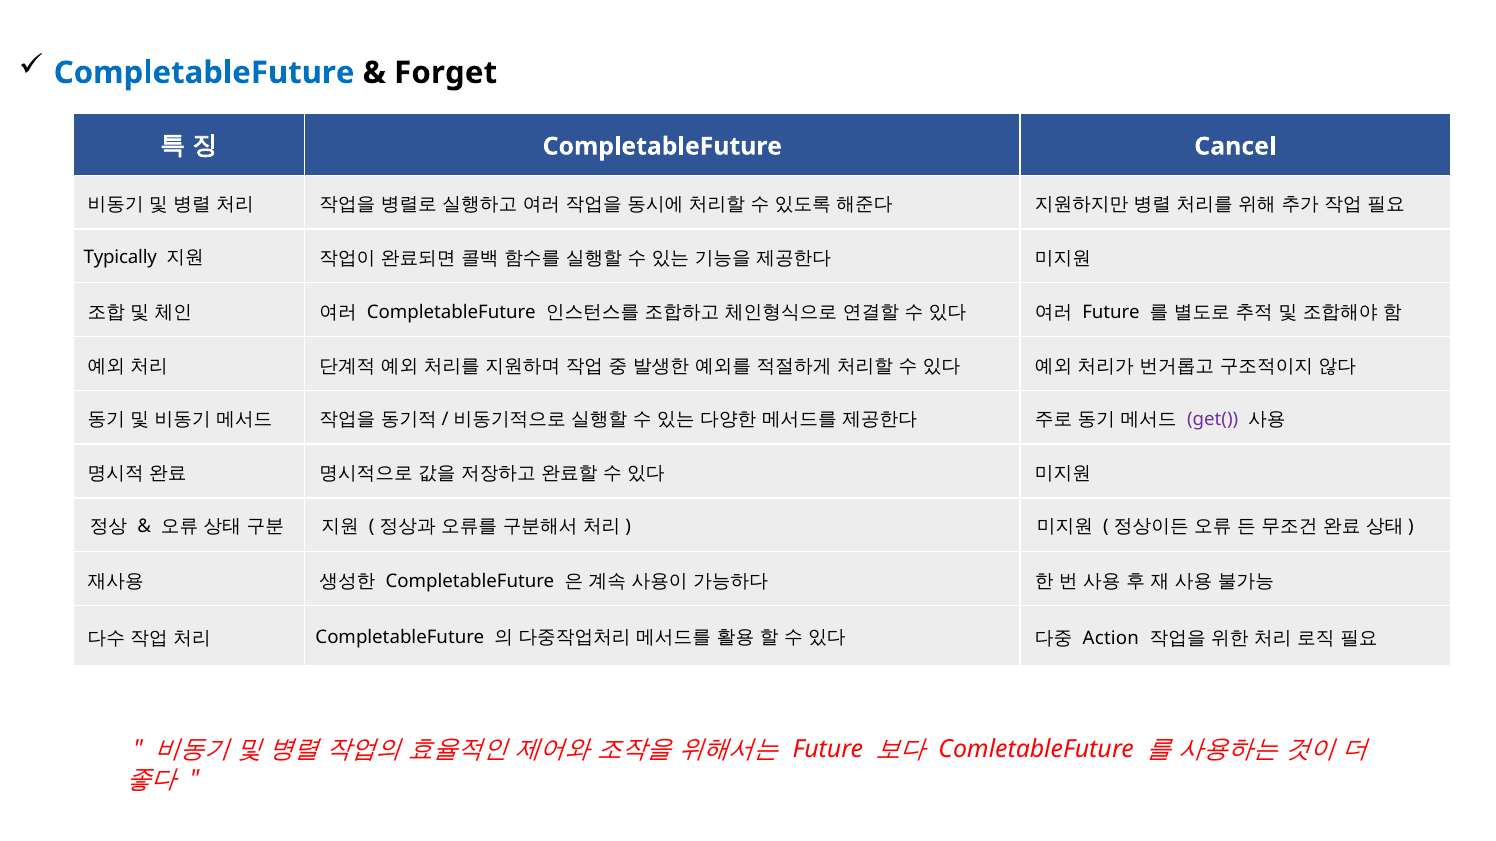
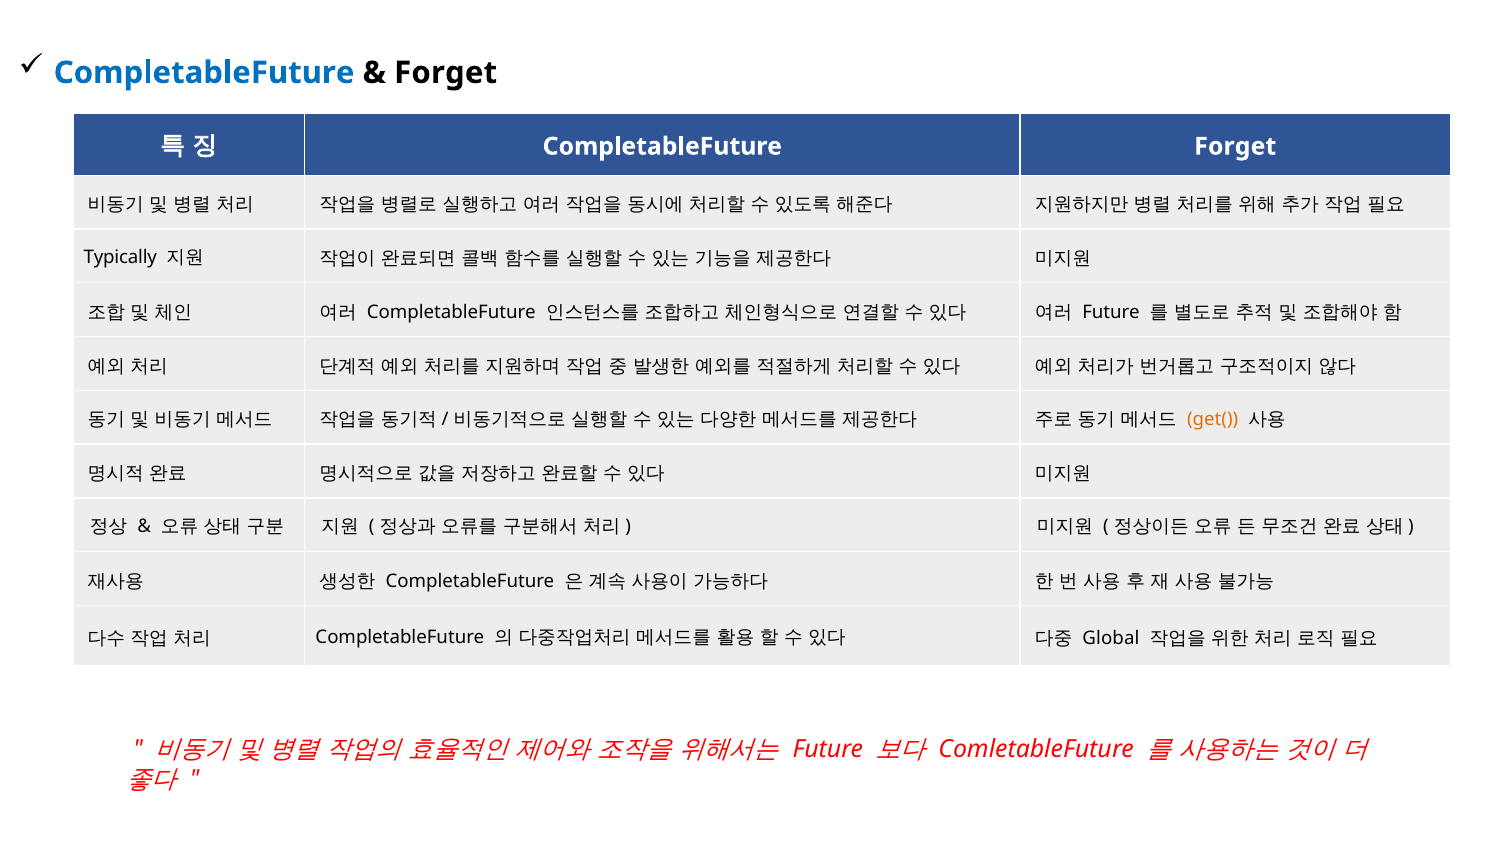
CompletableFuture Cancel: Cancel -> Forget (1235, 146)
get( colour: purple -> orange (1213, 420)
Action: Action -> Global (1111, 638)
